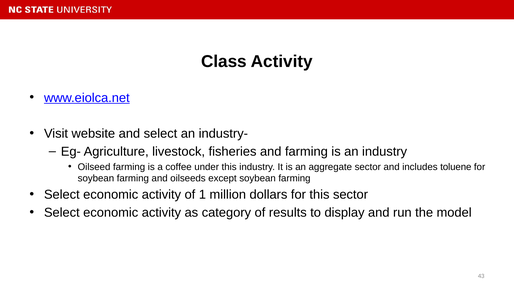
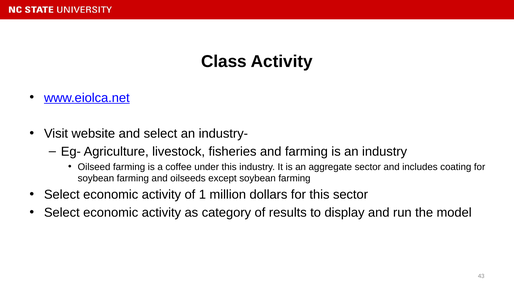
toluene: toluene -> coating (456, 167)
